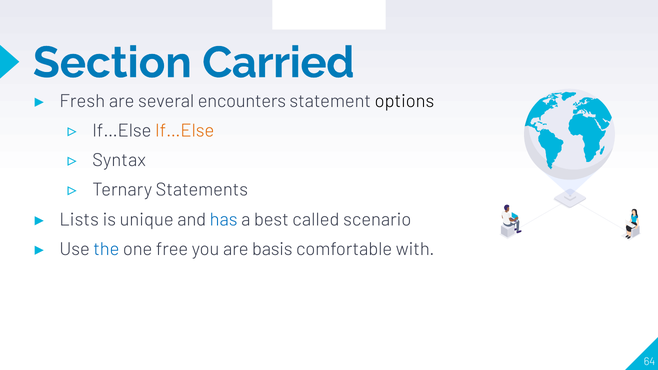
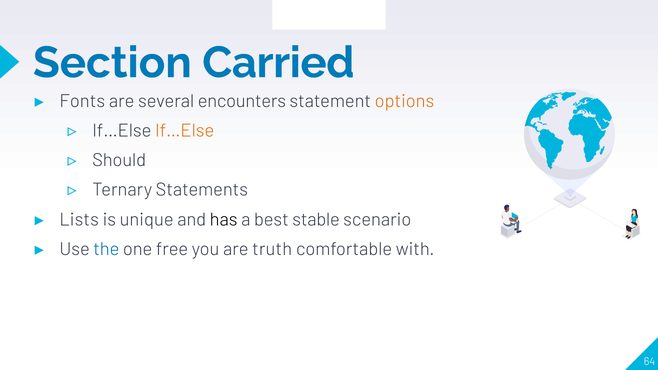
Fresh: Fresh -> Fonts (82, 101)
options colour: black -> orange (404, 101)
Syntax: Syntax -> Should (119, 160)
has colour: blue -> black (224, 220)
called: called -> stable (316, 220)
basis: basis -> truth (272, 249)
